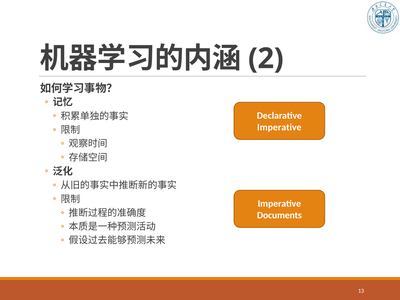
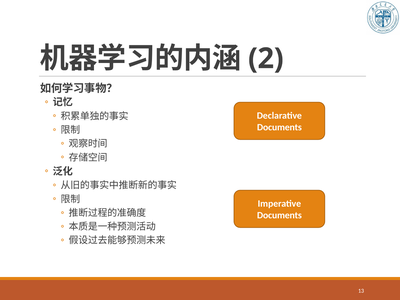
Imperative: Imperative -> Documents (279, 127)
